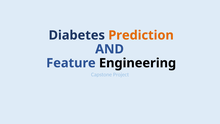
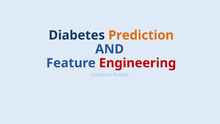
Engineering colour: black -> red (138, 63)
